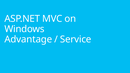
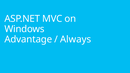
Service: Service -> Always (76, 39)
